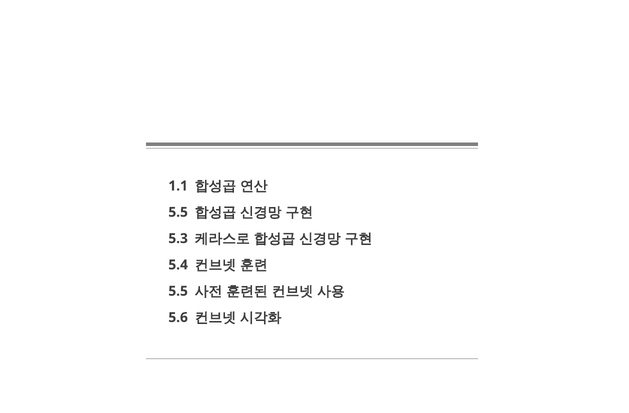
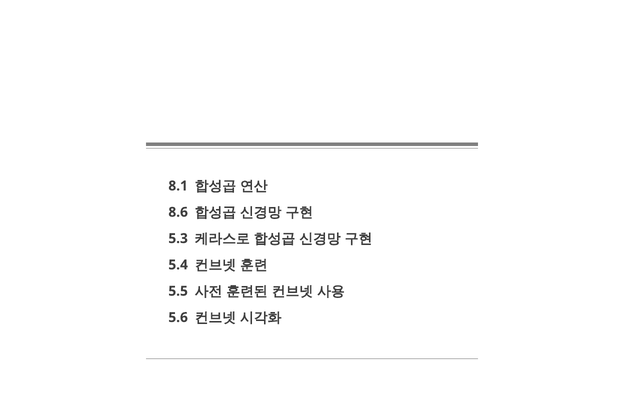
1.1: 1.1 -> 8.1 (178, 186)
5.5: 5.5 -> 8.6 (178, 212)
